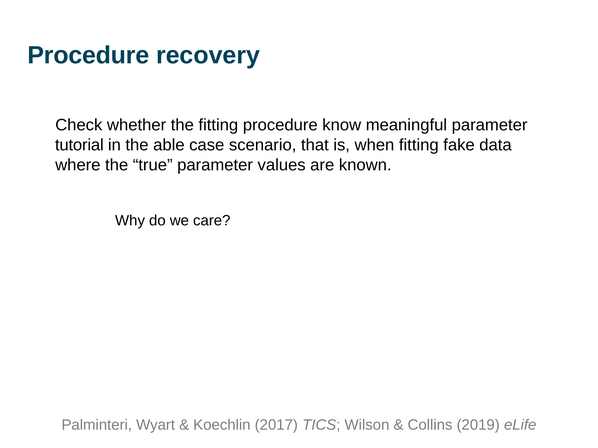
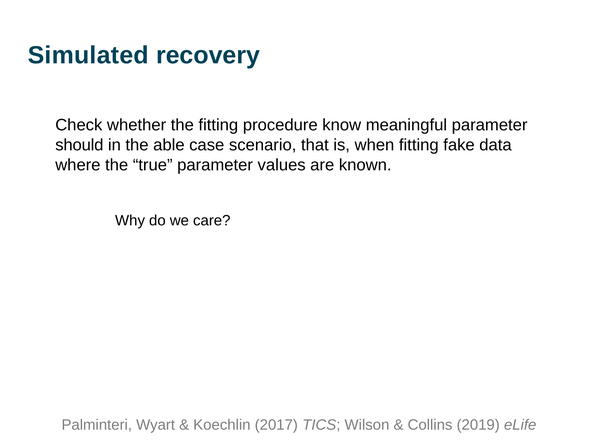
Procedure: Procedure -> Simulated (88, 55)
tutorial: tutorial -> should (79, 145)
